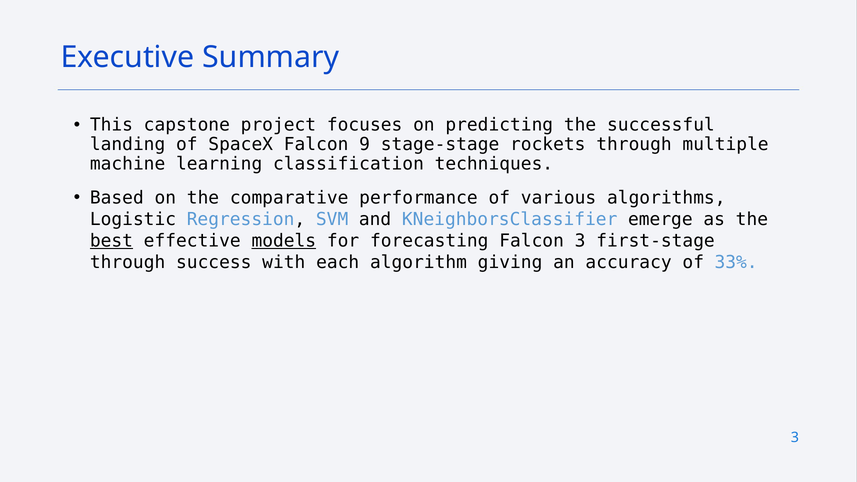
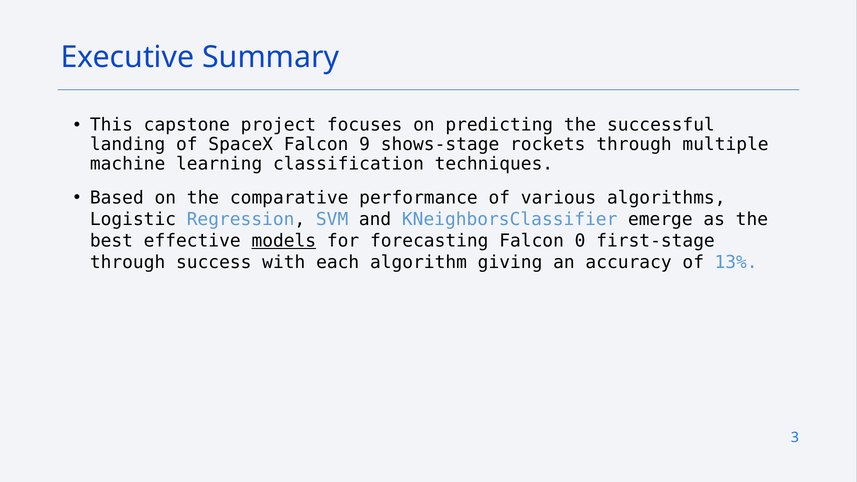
stage-stage: stage-stage -> shows-stage (440, 144)
best underline: present -> none (111, 241)
Falcon 3: 3 -> 0 (580, 241)
33%: 33% -> 13% (736, 262)
